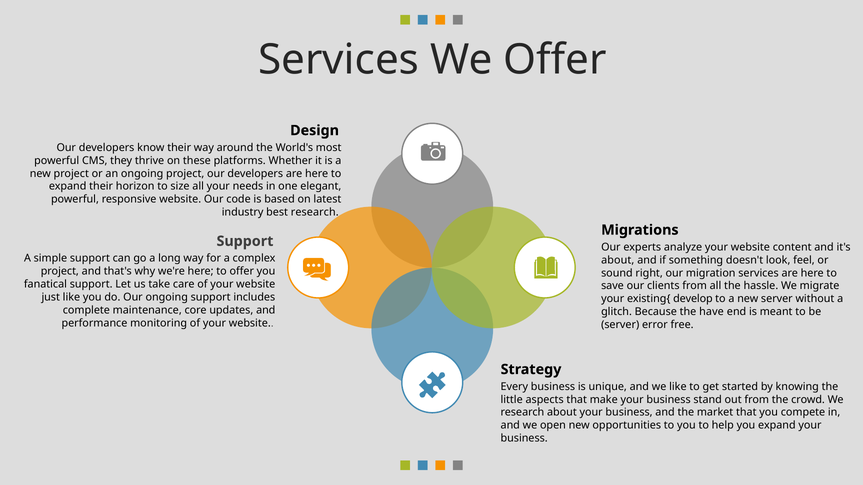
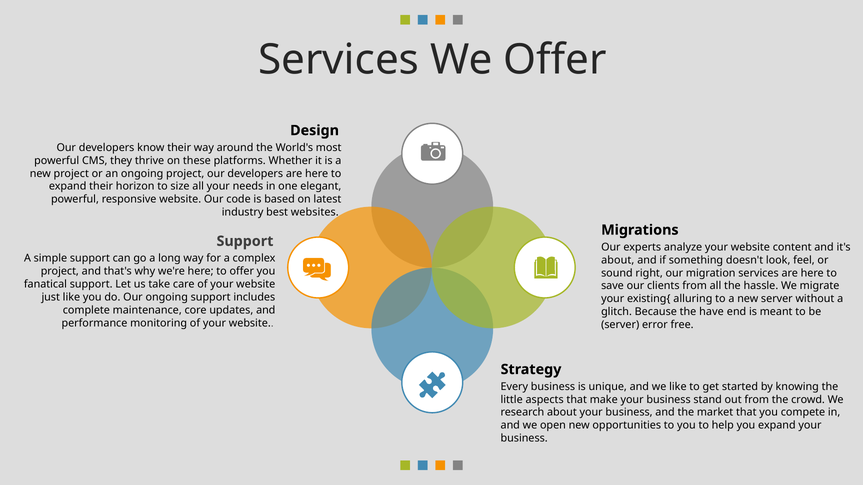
best research: research -> websites (315, 212)
develop: develop -> alluring (693, 299)
